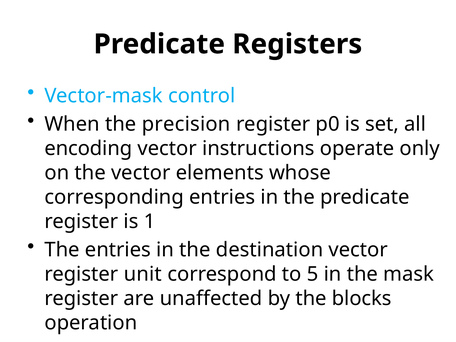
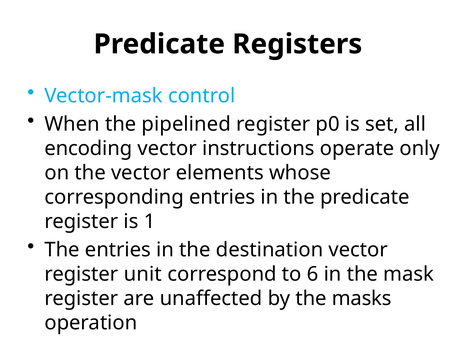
precision: precision -> pipelined (186, 124)
5: 5 -> 6 (313, 274)
blocks: blocks -> masks (362, 298)
